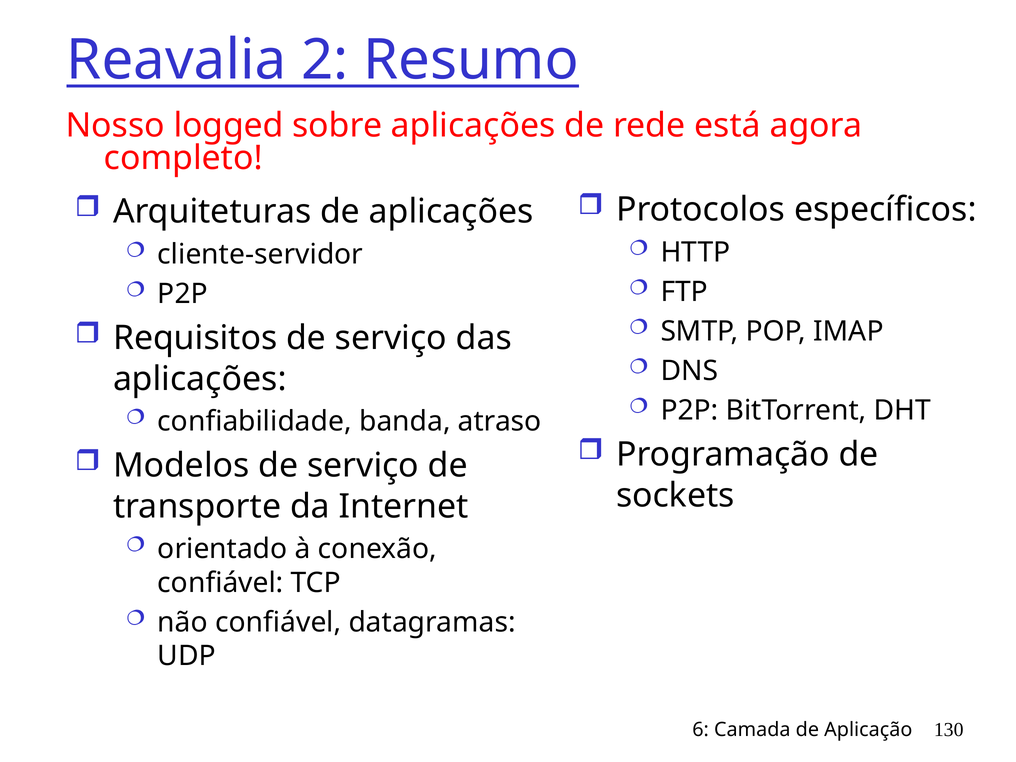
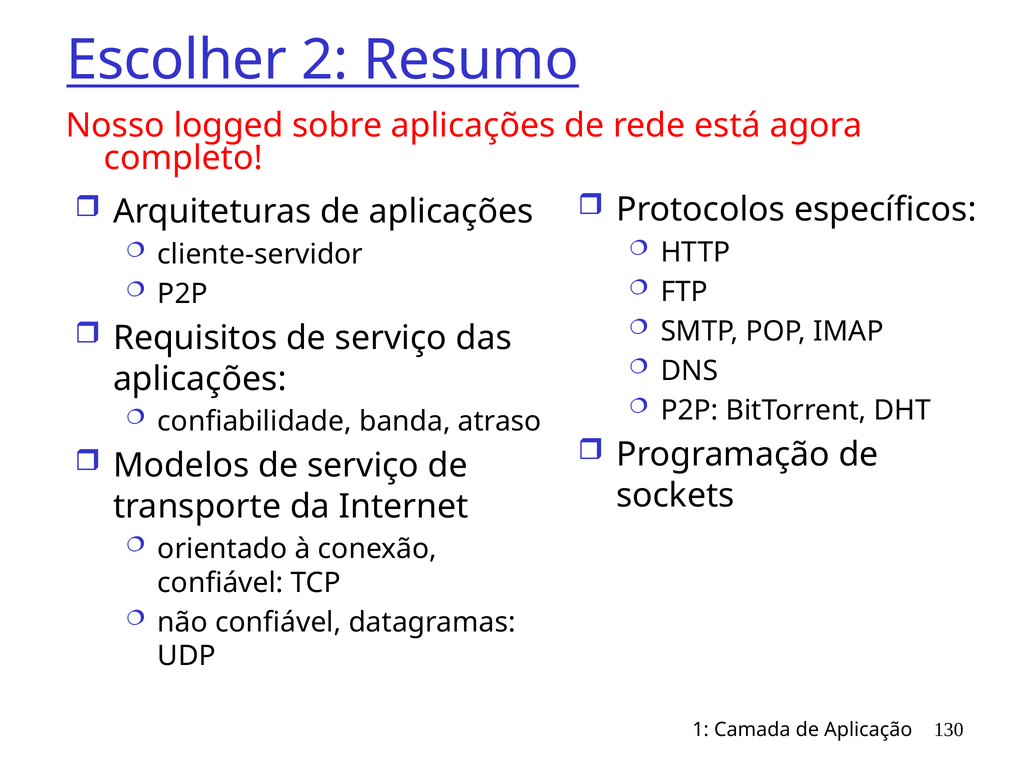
Reavalia: Reavalia -> Escolher (177, 60)
6: 6 -> 1 (701, 730)
